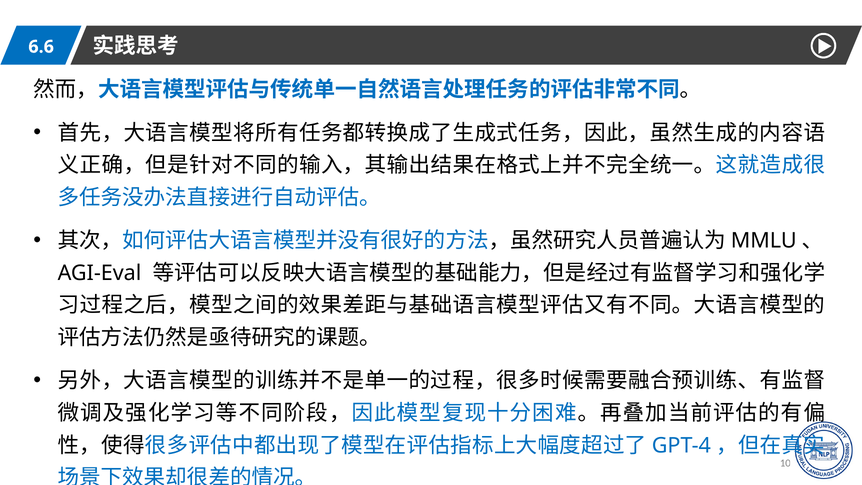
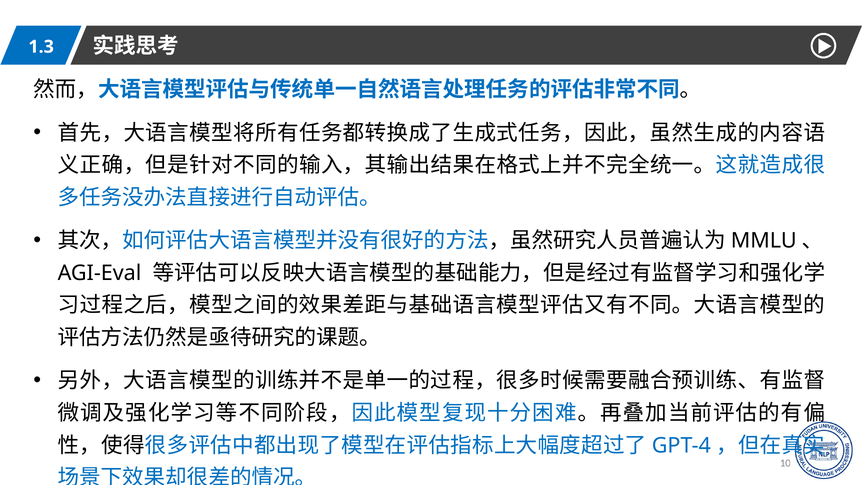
6.6: 6.6 -> 1.3 (41, 47)
